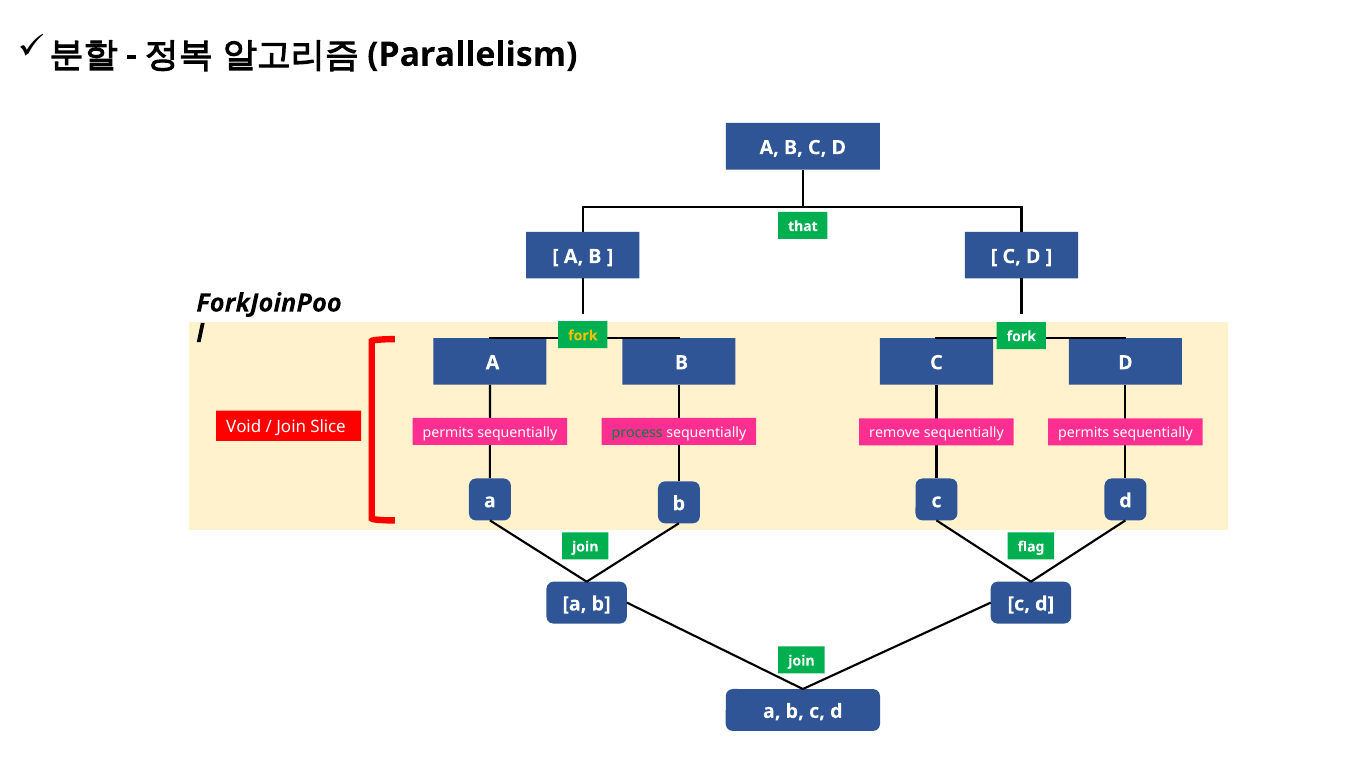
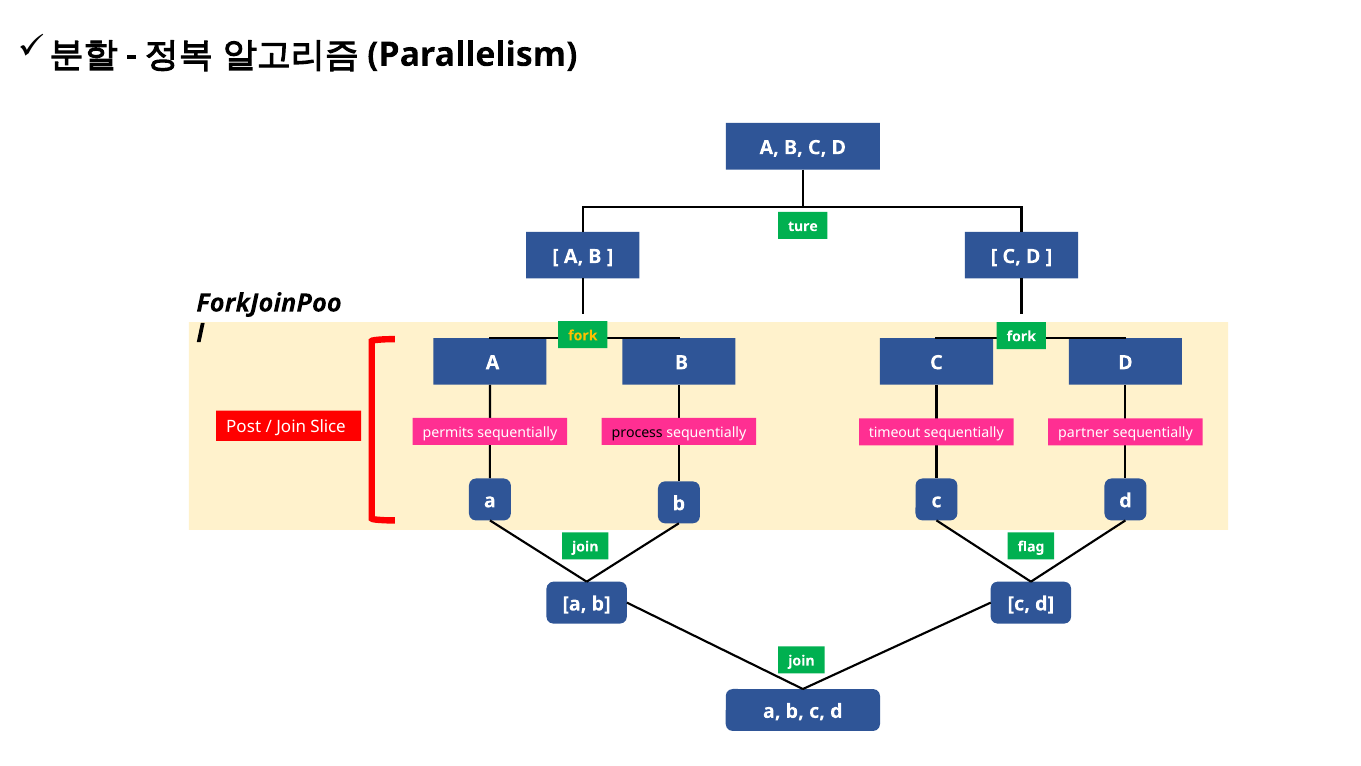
that: that -> ture (803, 226)
Void: Void -> Post (244, 427)
process colour: green -> black (637, 432)
remove: remove -> timeout (895, 433)
sequentially permits: permits -> partner (1084, 433)
